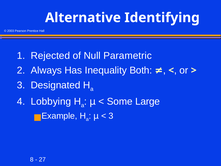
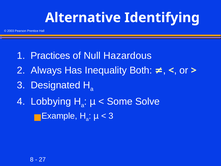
Rejected: Rejected -> Practices (50, 56)
Parametric: Parametric -> Hazardous (128, 56)
Large: Large -> Solve (148, 101)
